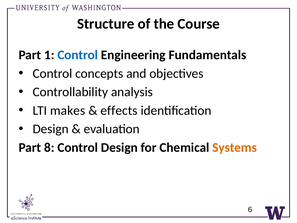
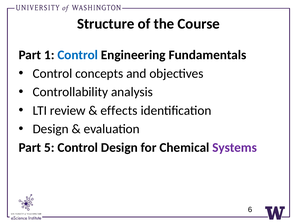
makes: makes -> review (68, 110)
8: 8 -> 5 (49, 147)
Systems colour: orange -> purple (235, 147)
